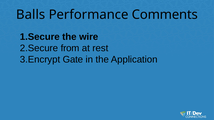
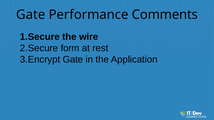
Balls: Balls -> Gate (31, 15)
from: from -> form (70, 48)
